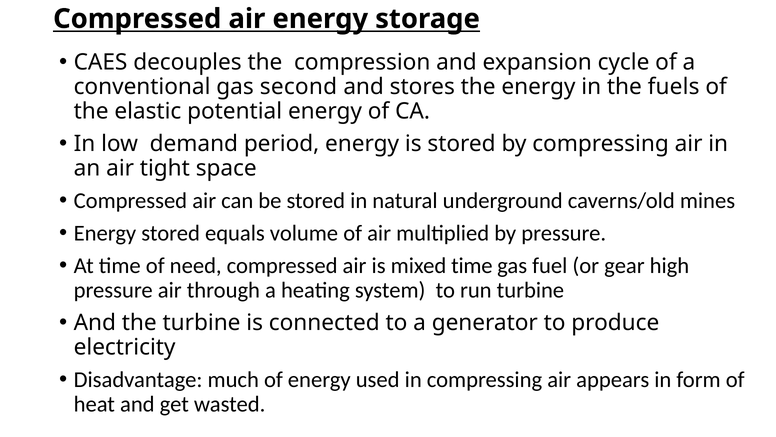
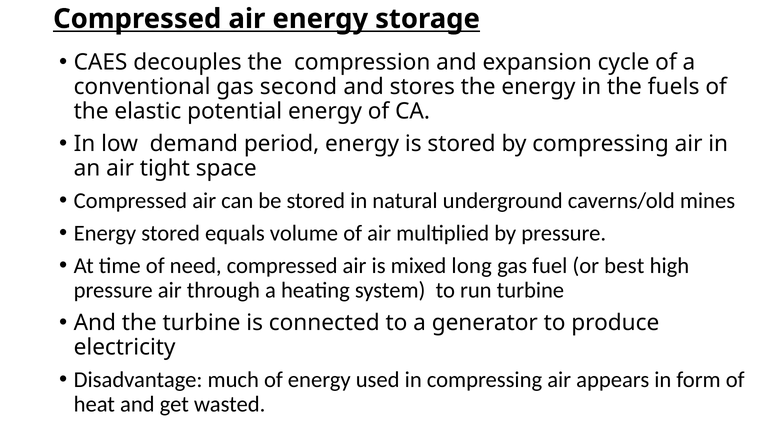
mixed time: time -> long (472, 265)
gear: gear -> best (624, 265)
